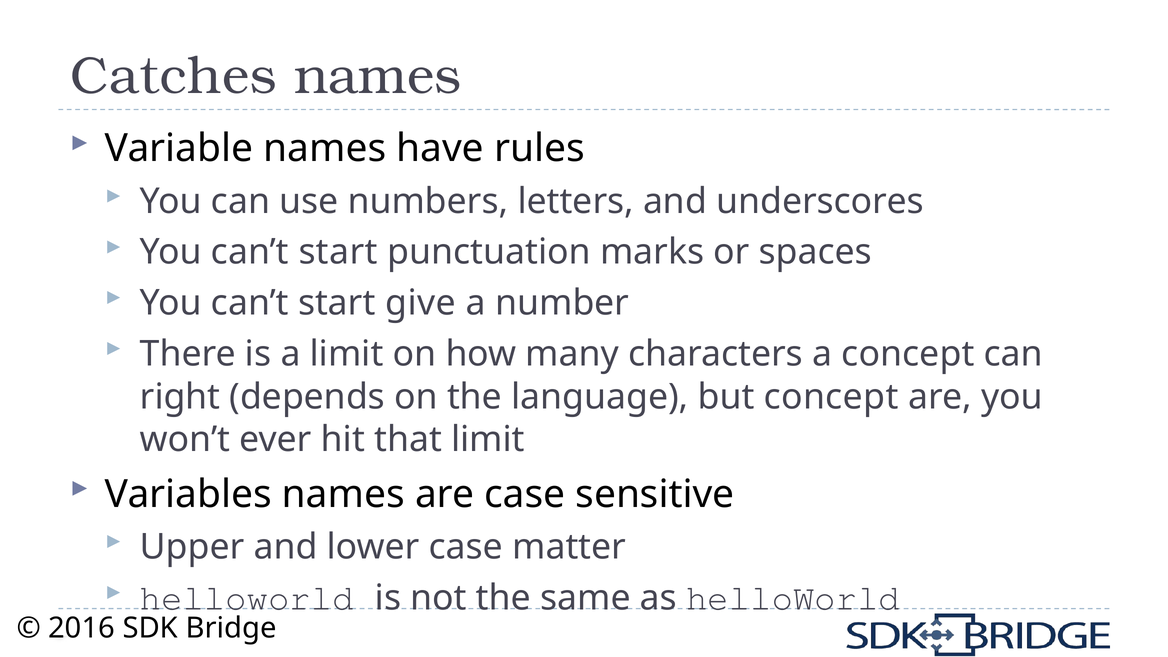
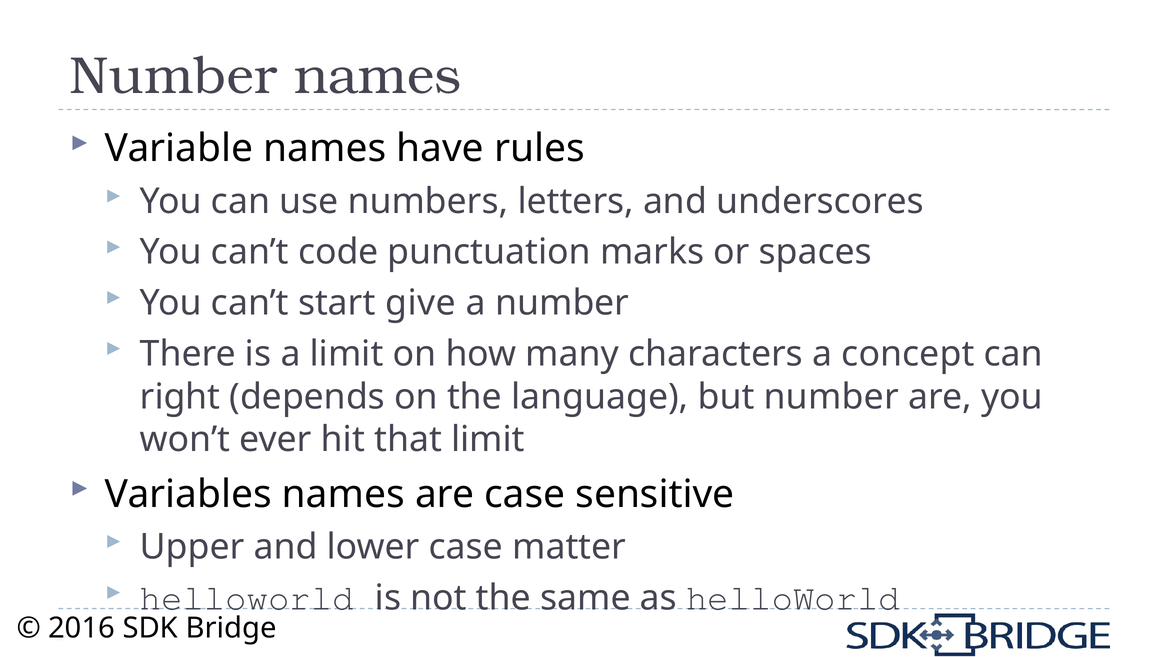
Catches: Catches -> Number (173, 76)
start: start -> code (338, 252)
but concept: concept -> number (831, 397)
